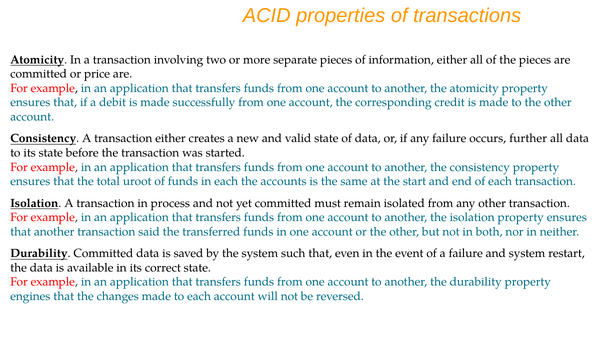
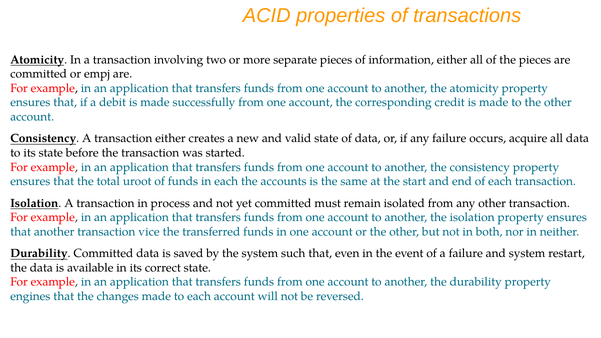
price: price -> empj (97, 74)
further: further -> acquire (528, 139)
said: said -> vice (149, 232)
